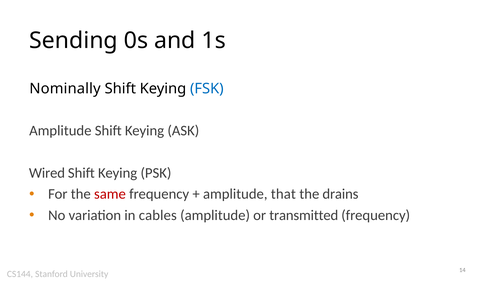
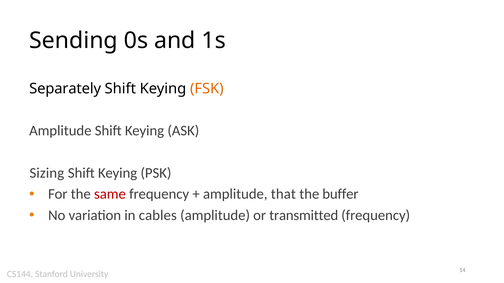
Nominally: Nominally -> Separately (65, 89)
FSK colour: blue -> orange (207, 89)
Wired: Wired -> Sizing (47, 173)
drains: drains -> buffer (340, 194)
